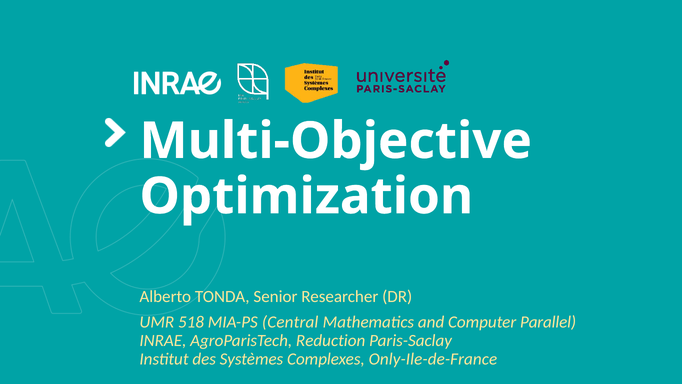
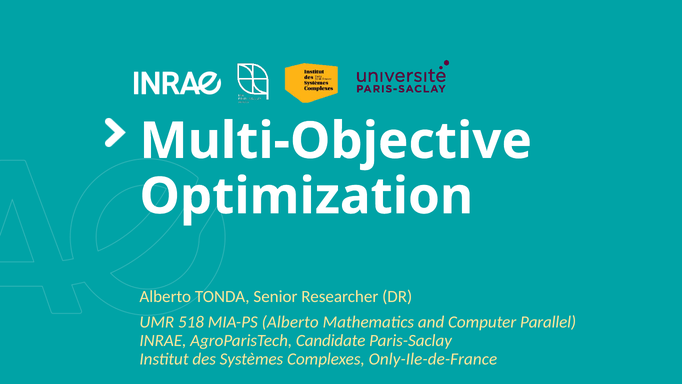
MIA-PS Central: Central -> Alberto (290, 322)
Reduction: Reduction -> Candidate (331, 340)
